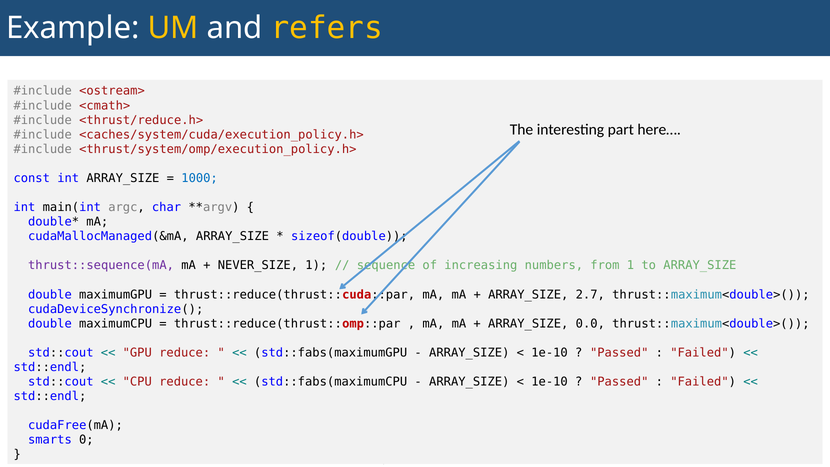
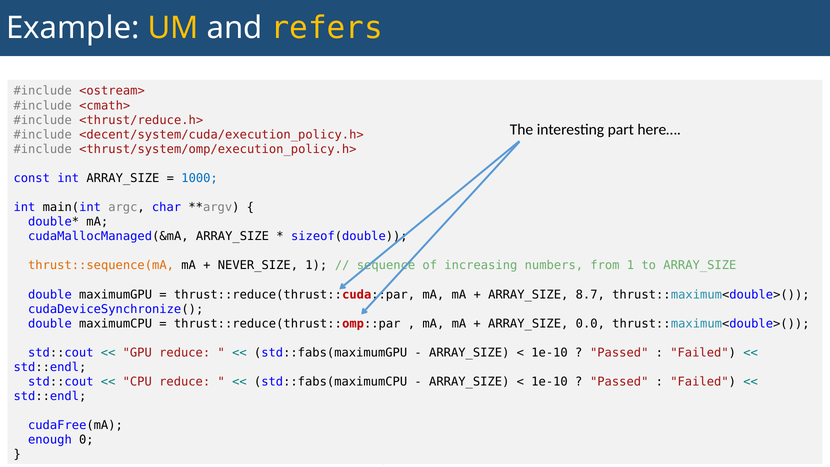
<caches/system/cuda/execution_policy.h>: <caches/system/cuda/execution_policy.h> -> <decent/system/cuda/execution_policy.h> (221, 135)
thrust::sequence(mA colour: purple -> orange (101, 265)
2.7: 2.7 -> 8.7 (590, 294)
smarts: smarts -> enough (50, 440)
